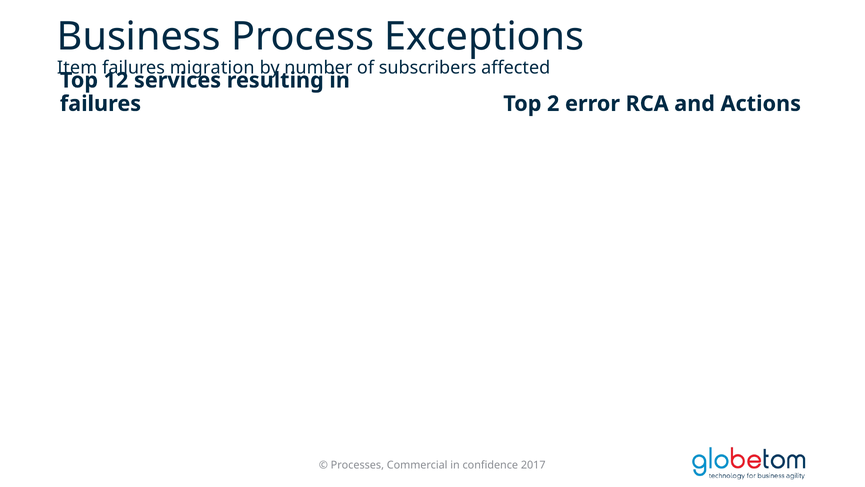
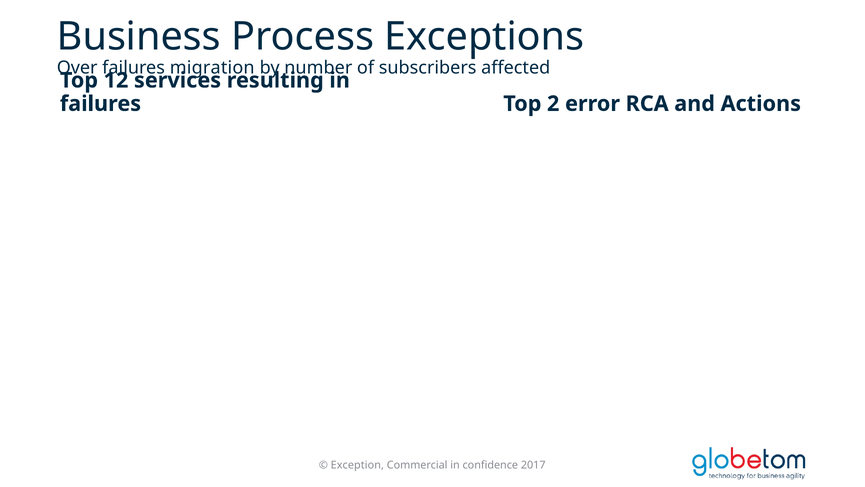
Item: Item -> Over (77, 68)
Processes: Processes -> Exception (357, 465)
